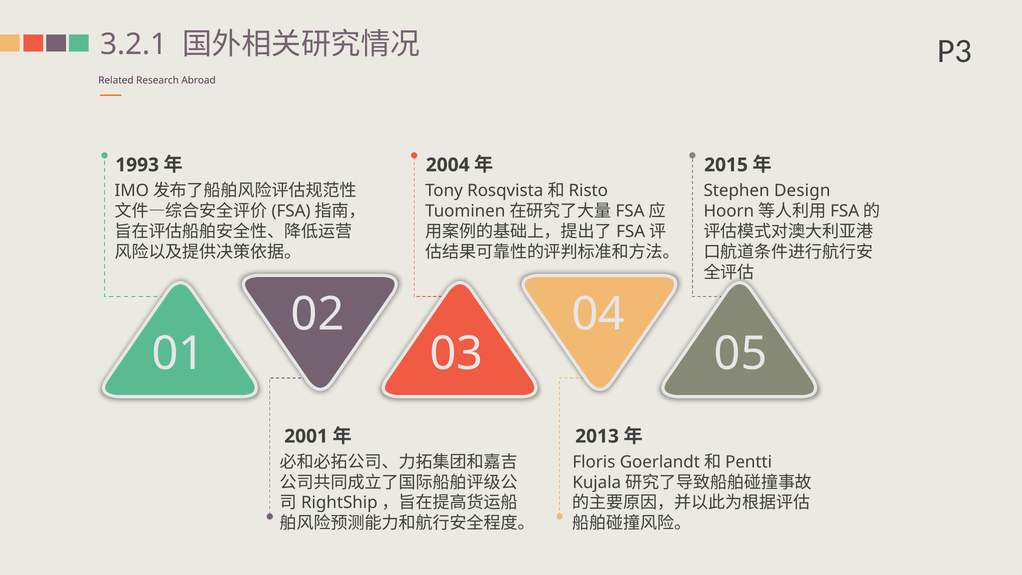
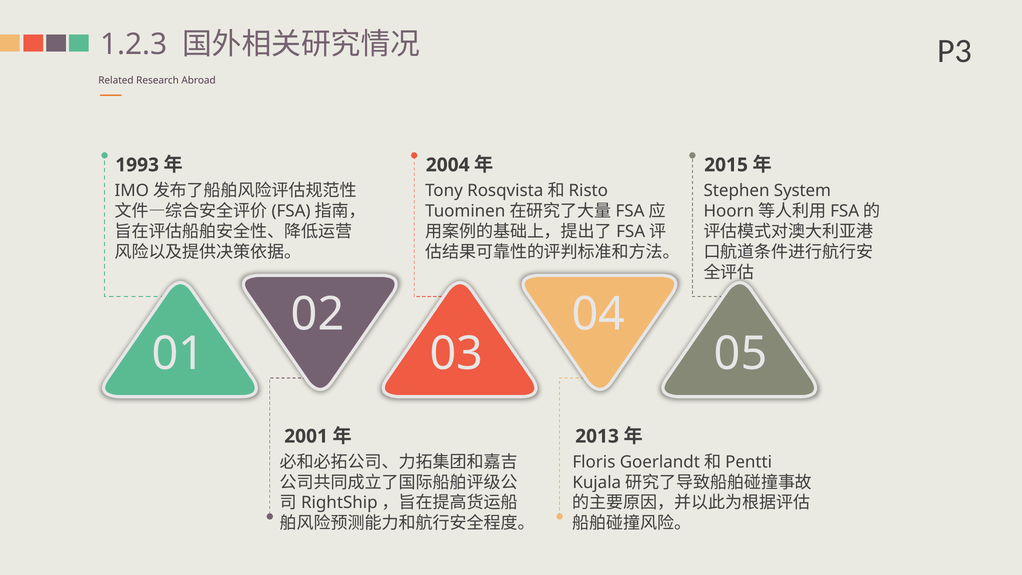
3.2.1: 3.2.1 -> 1.2.3 (134, 44)
Design: Design -> System (802, 191)
